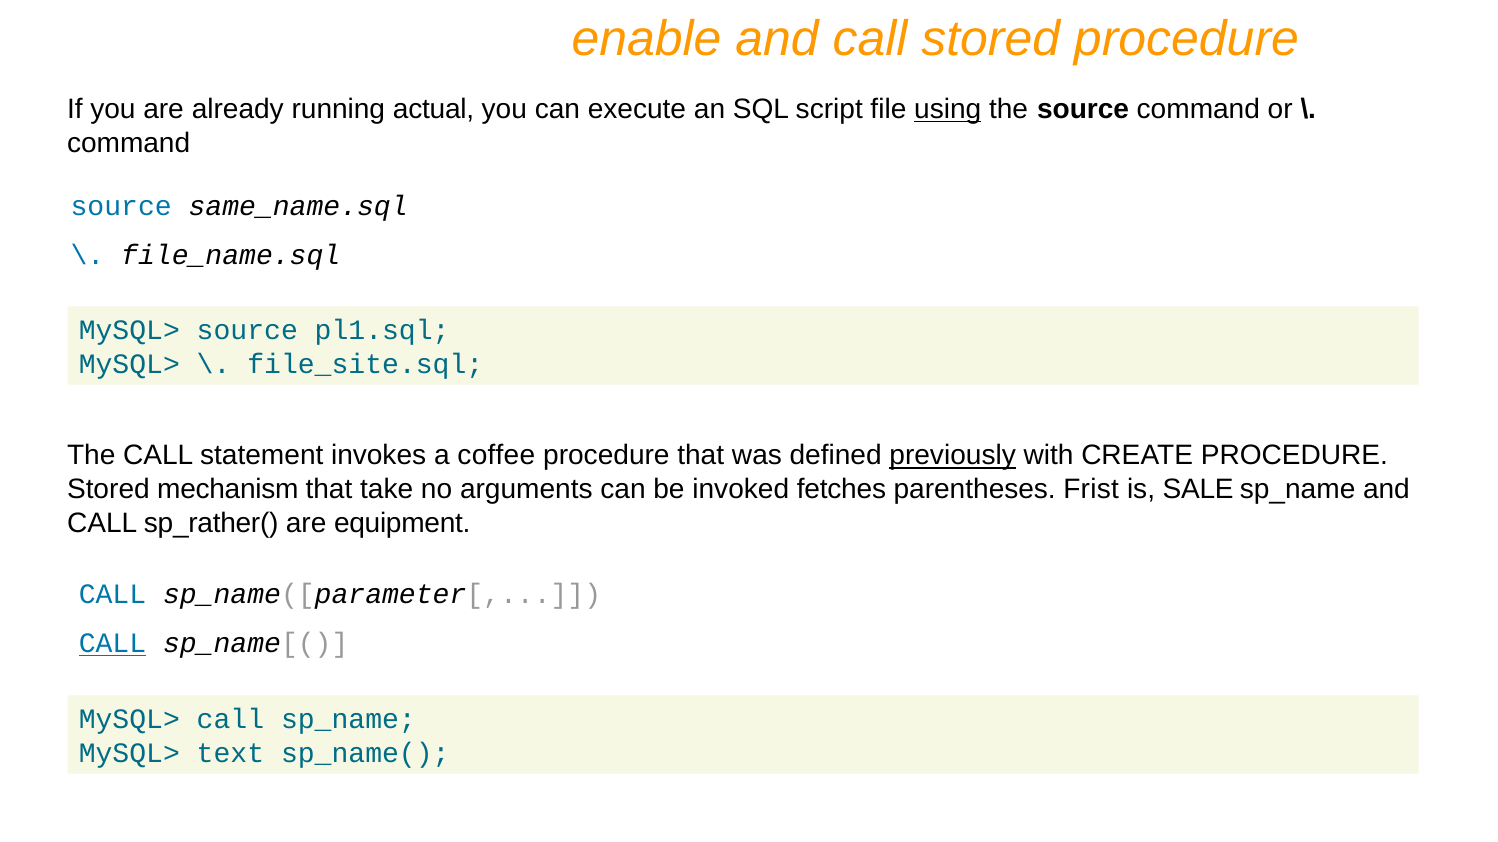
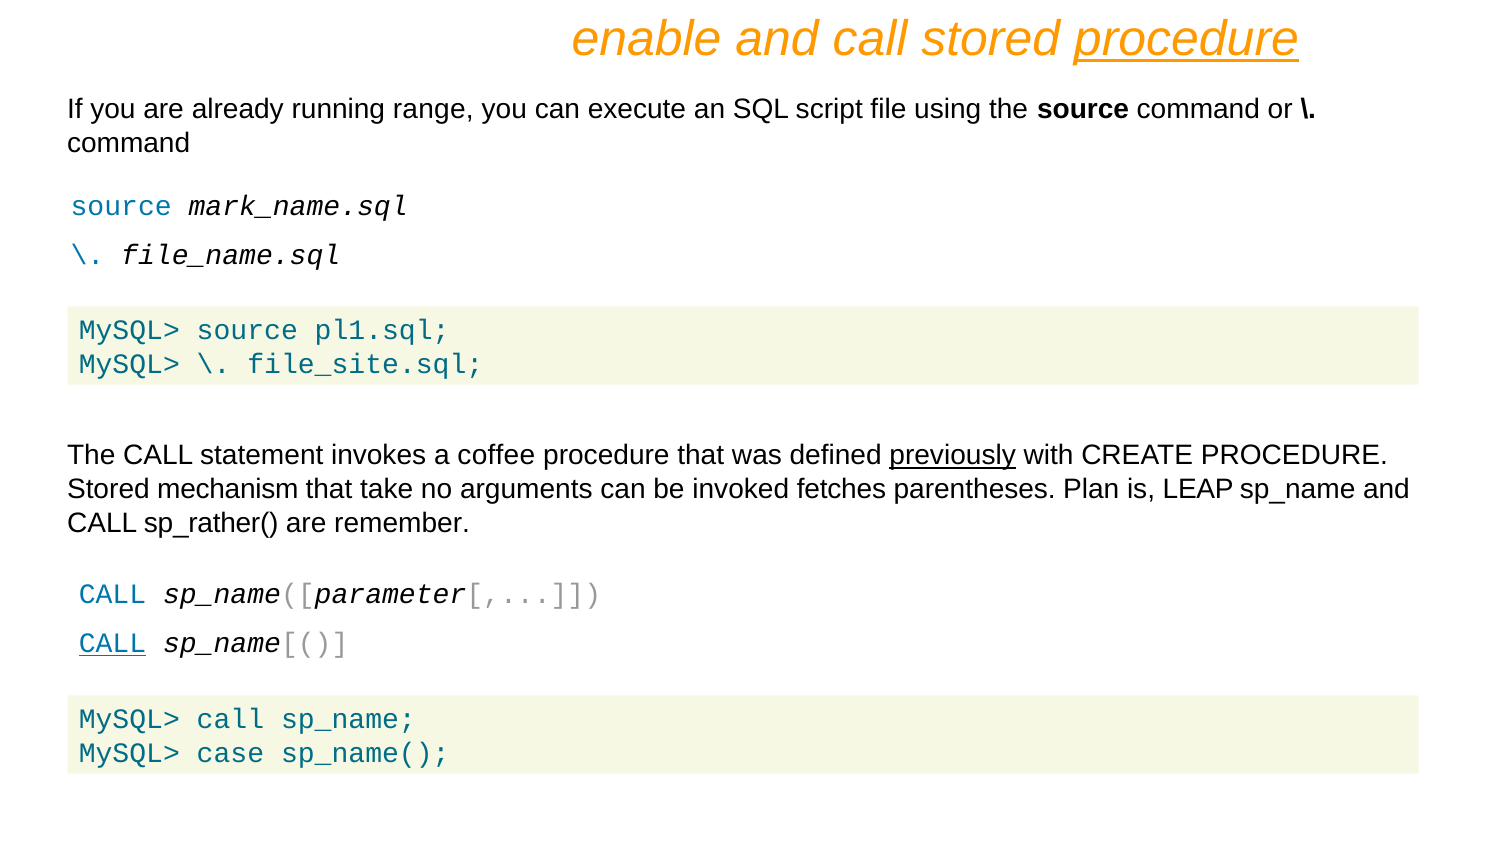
procedure underline: none -> present (1186, 39)
actual: actual -> range (433, 109)
using underline: present -> none (948, 109)
same_name.sql: same_name.sql -> mark_name.sql (298, 207)
Frist: Frist -> Plan (1091, 490)
SALE: SALE -> LEAP (1198, 490)
equipment: equipment -> remember (402, 523)
text: text -> case (230, 754)
